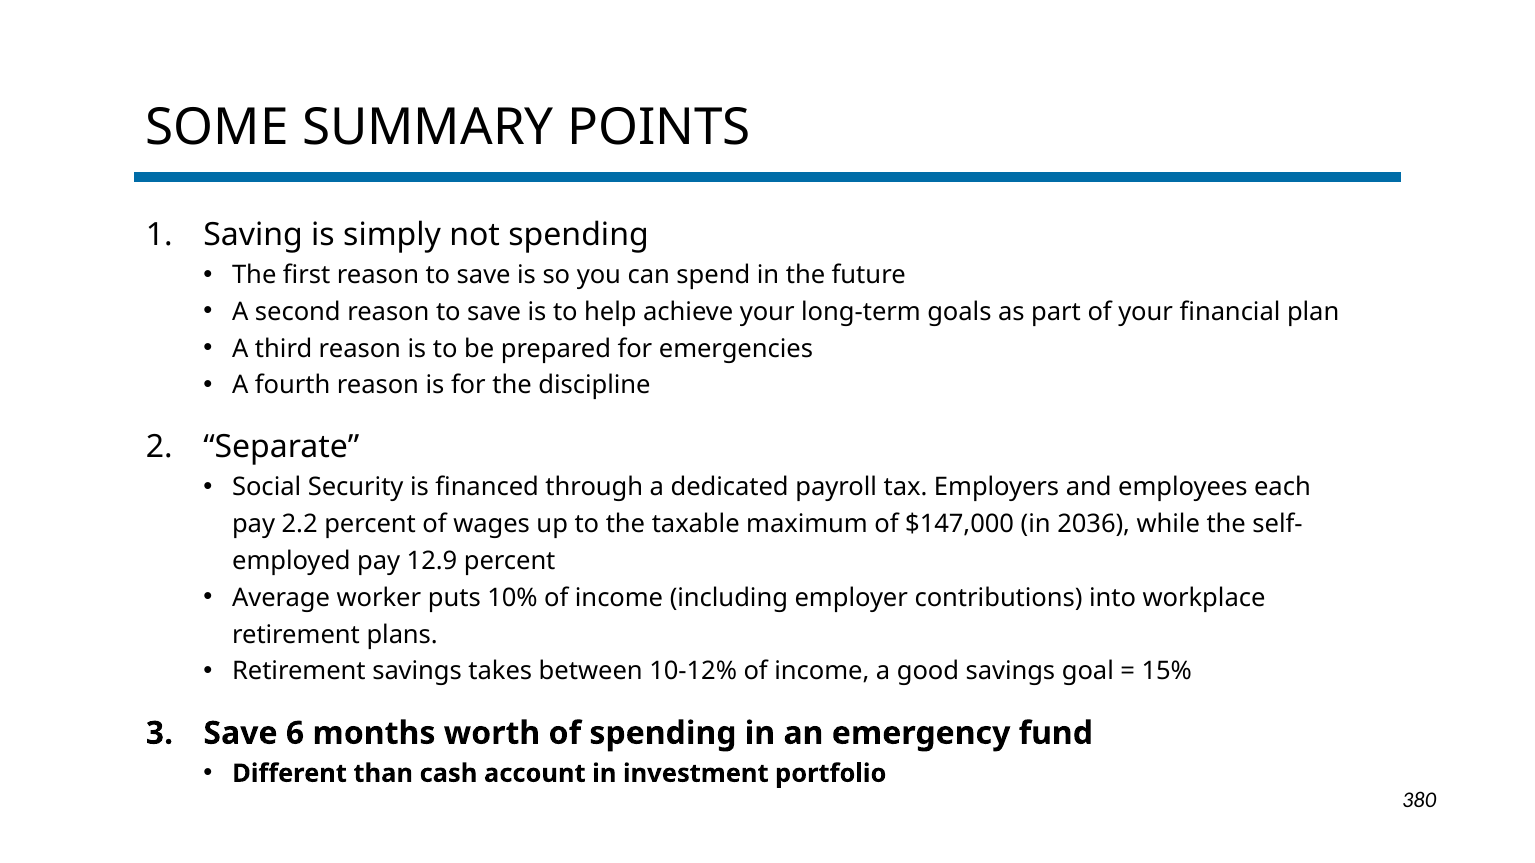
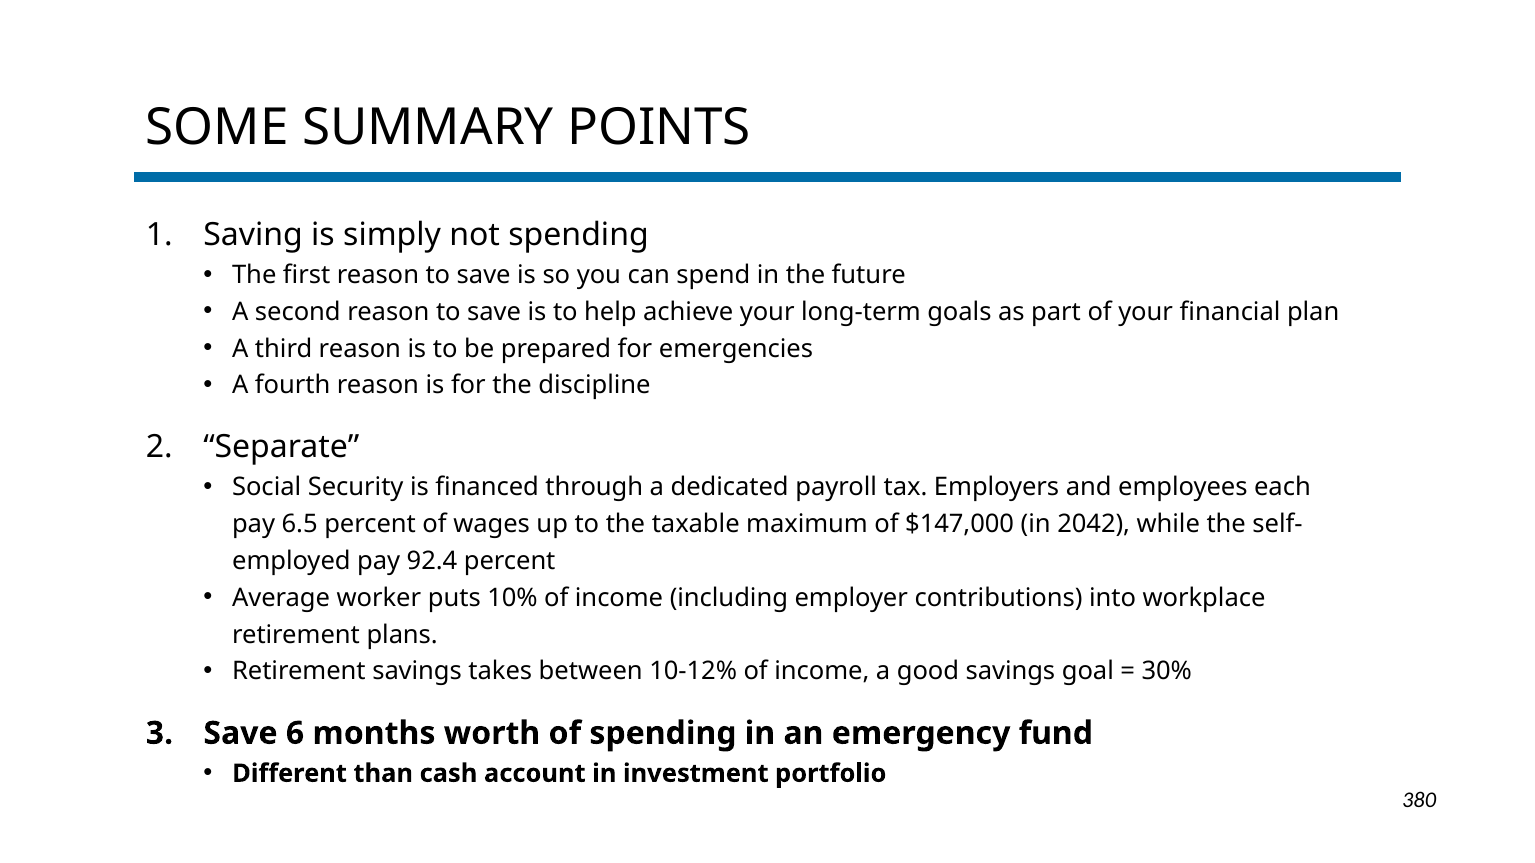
2.2: 2.2 -> 6.5 (300, 525)
2036: 2036 -> 2042 (1094, 525)
12.9: 12.9 -> 92.4 (432, 561)
15%: 15% -> 30% (1167, 672)
